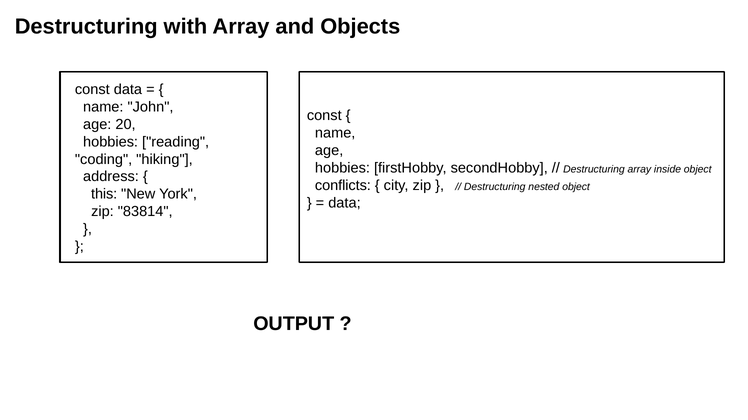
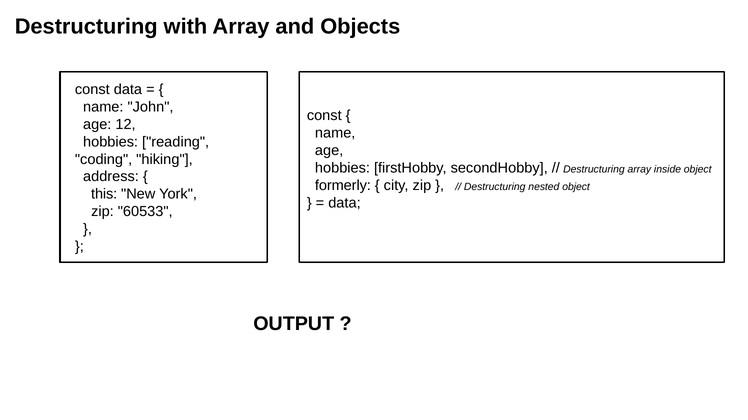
20: 20 -> 12 (126, 125)
conflicts: conflicts -> formerly (343, 186)
83814: 83814 -> 60533 (145, 212)
